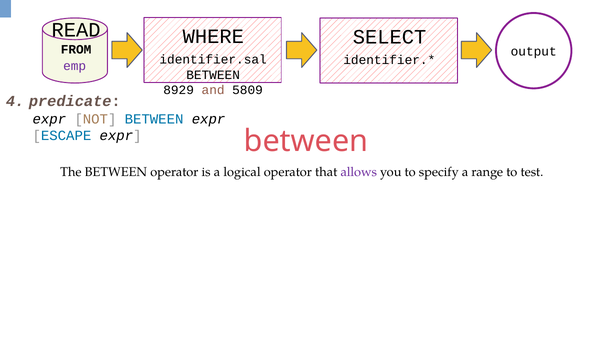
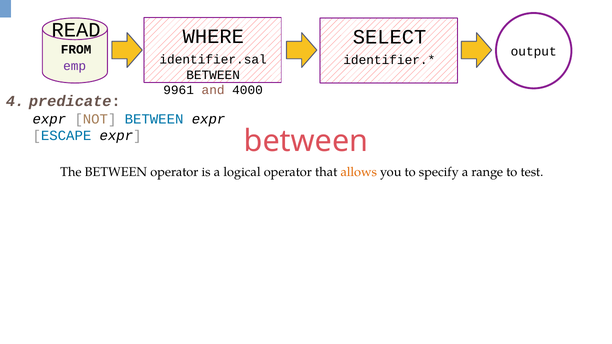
8929: 8929 -> 9961 (179, 90)
5809: 5809 -> 4000 (248, 90)
allows colour: purple -> orange (359, 172)
